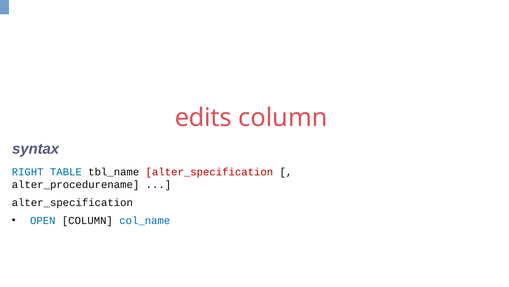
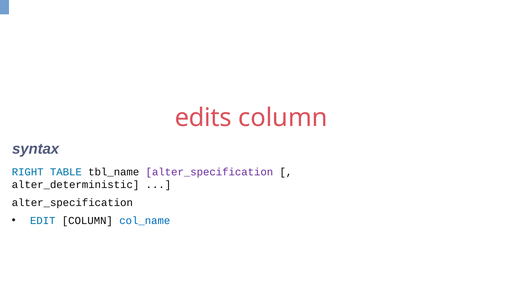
alter_specification colour: red -> purple (209, 172)
alter_procedurename: alter_procedurename -> alter_deterministic (76, 184)
OPEN: OPEN -> EDIT (43, 220)
